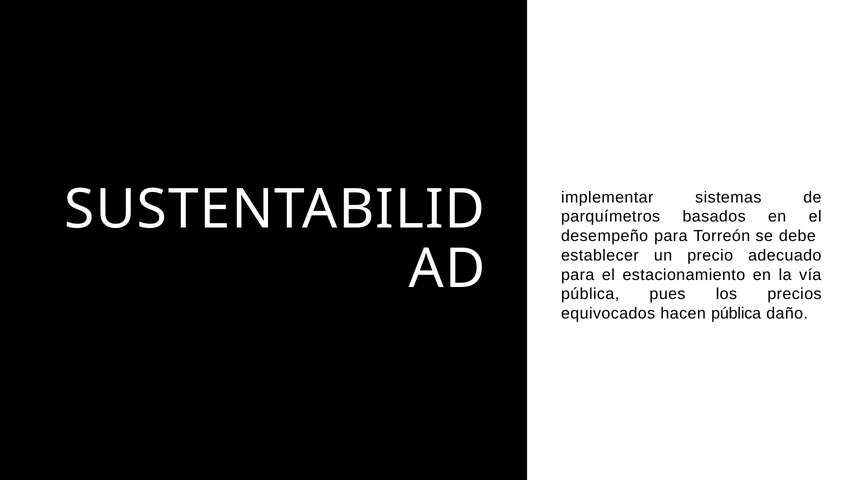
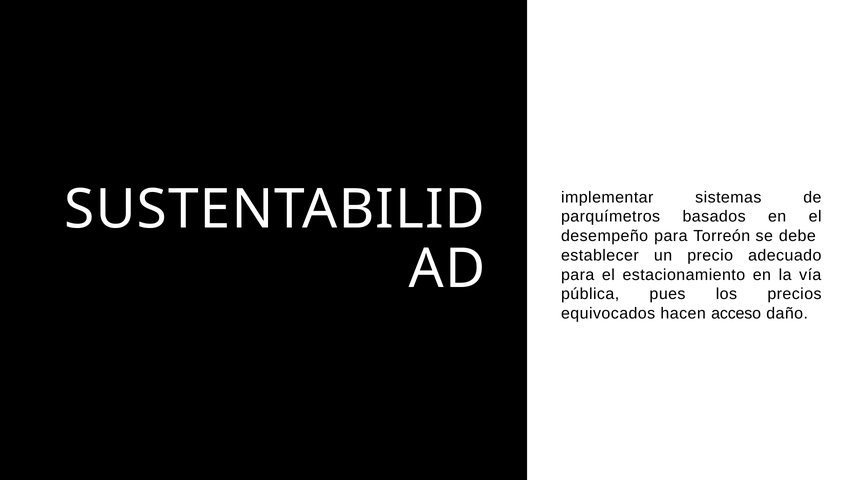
hacen pública: pública -> acceso (736, 313)
